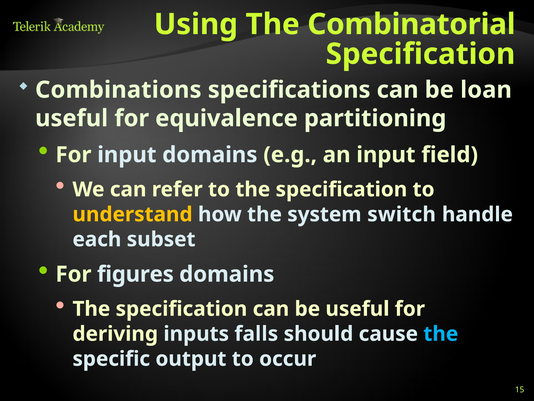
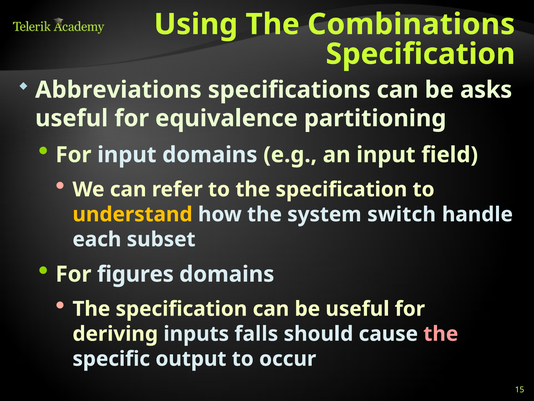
Combinatorial: Combinatorial -> Combinations (411, 24)
Combinations: Combinations -> Abbreviations (118, 90)
loan: loan -> asks (486, 90)
the colour: light blue -> pink (441, 334)
